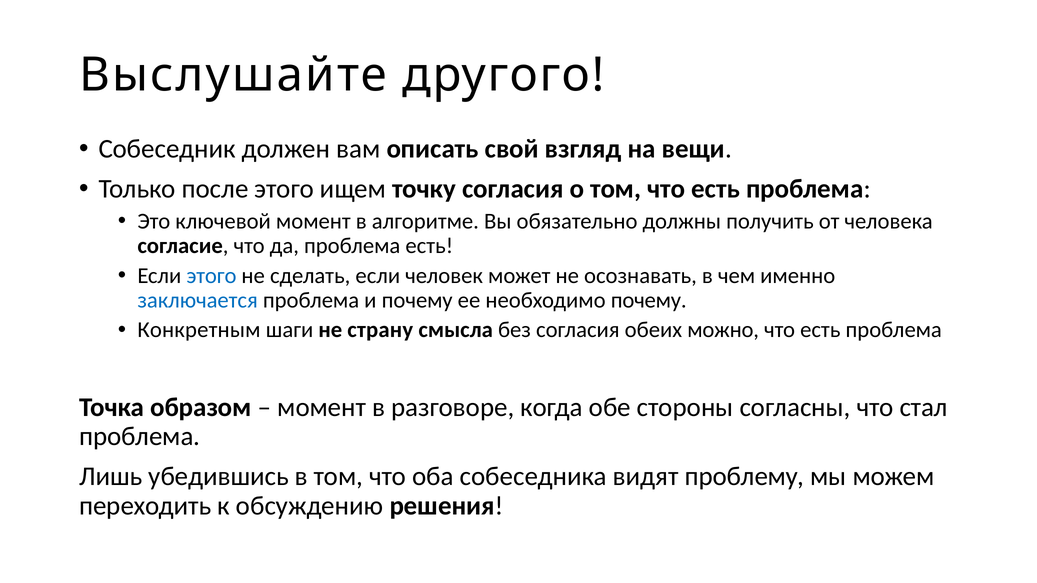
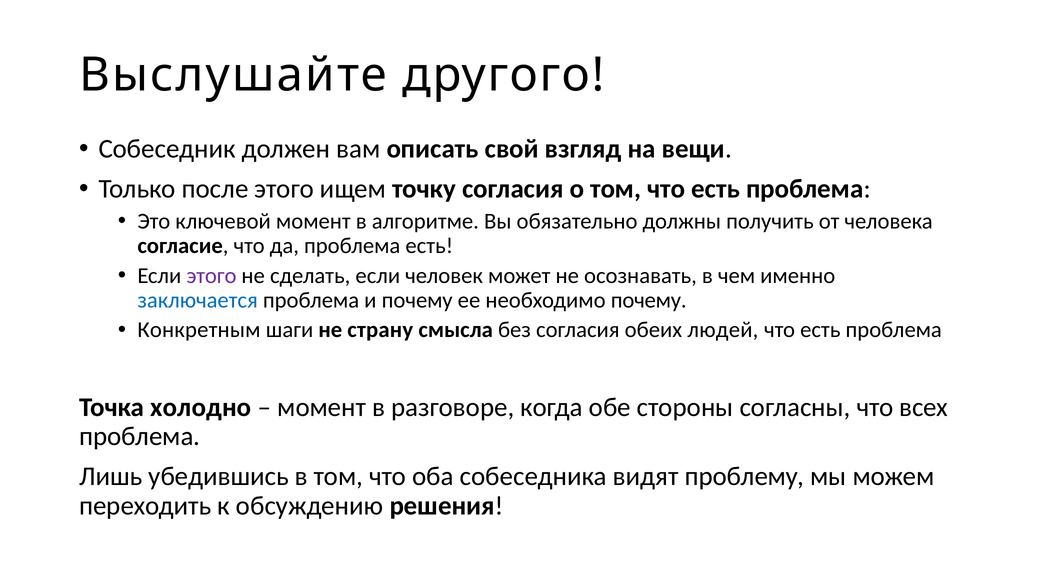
этого colour: blue -> purple (211, 276)
можно: можно -> людей (723, 330)
образом: образом -> холодно (201, 408)
стал: стал -> всех (924, 408)
